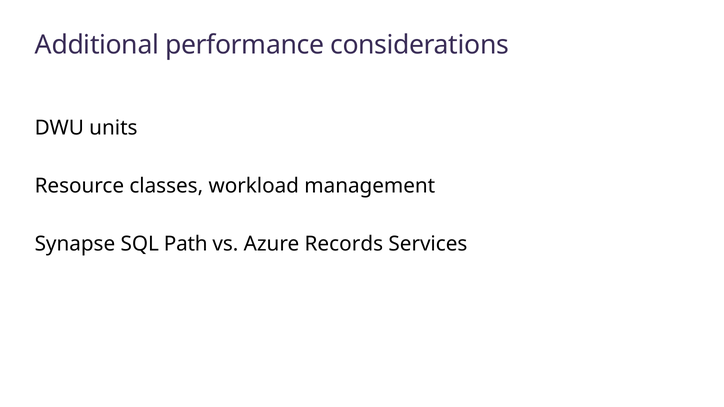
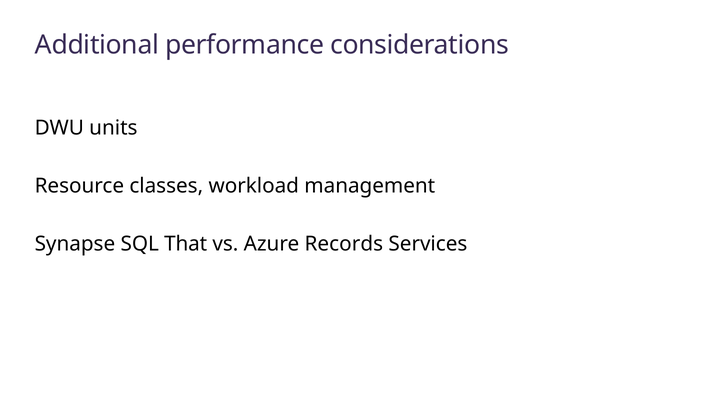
Path: Path -> That (186, 244)
